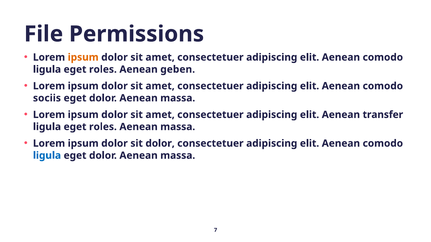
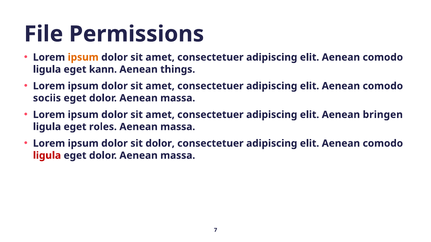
roles: roles -> kann (103, 69)
geben: geben -> things (178, 69)
transfer: transfer -> bringen (383, 115)
ligula colour: blue -> red (47, 156)
